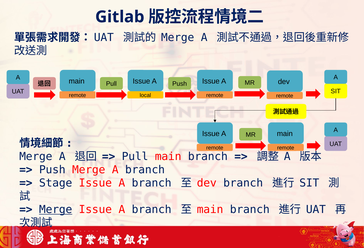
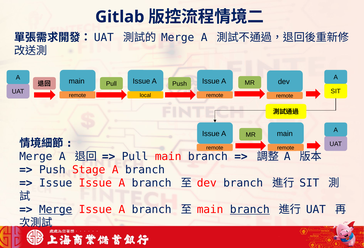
Push Merge: Merge -> Stage (89, 170)
Stage: Stage -> Issue (56, 183)
branch underline: none -> present (250, 209)
